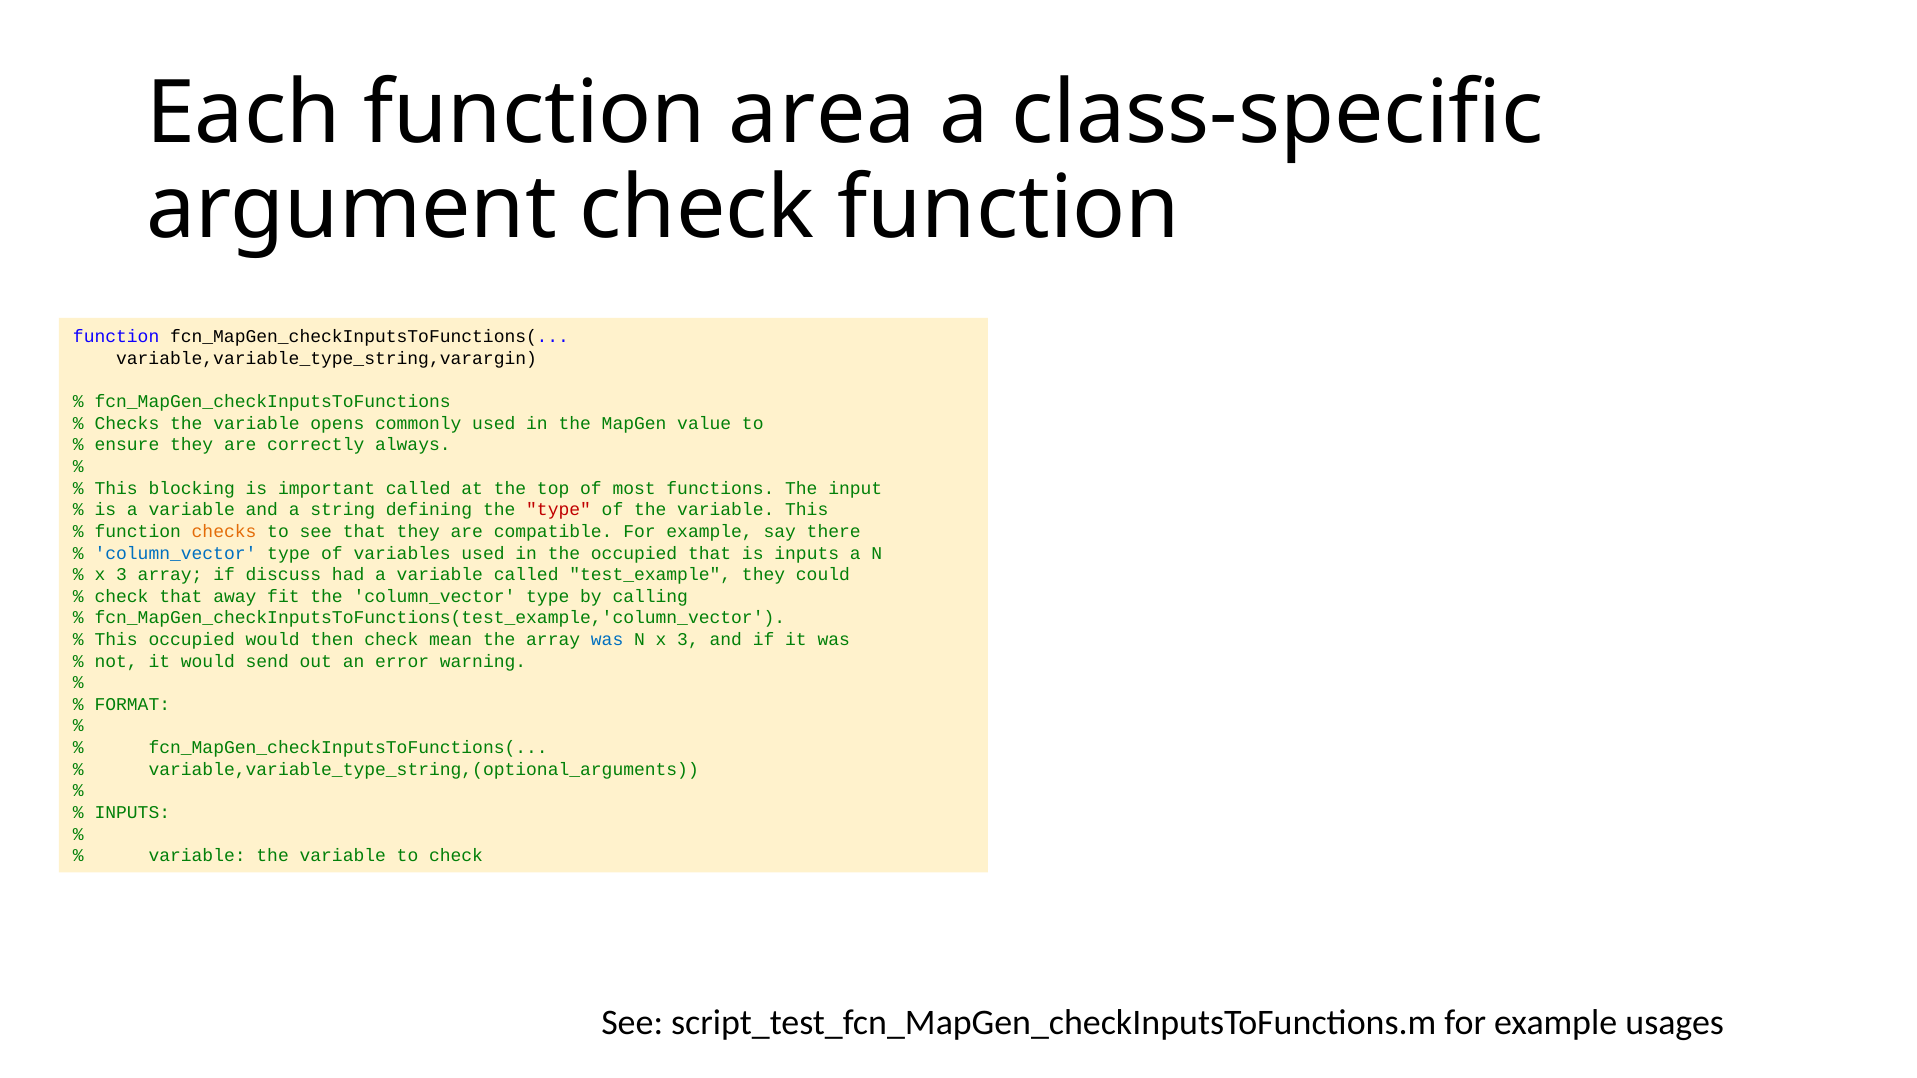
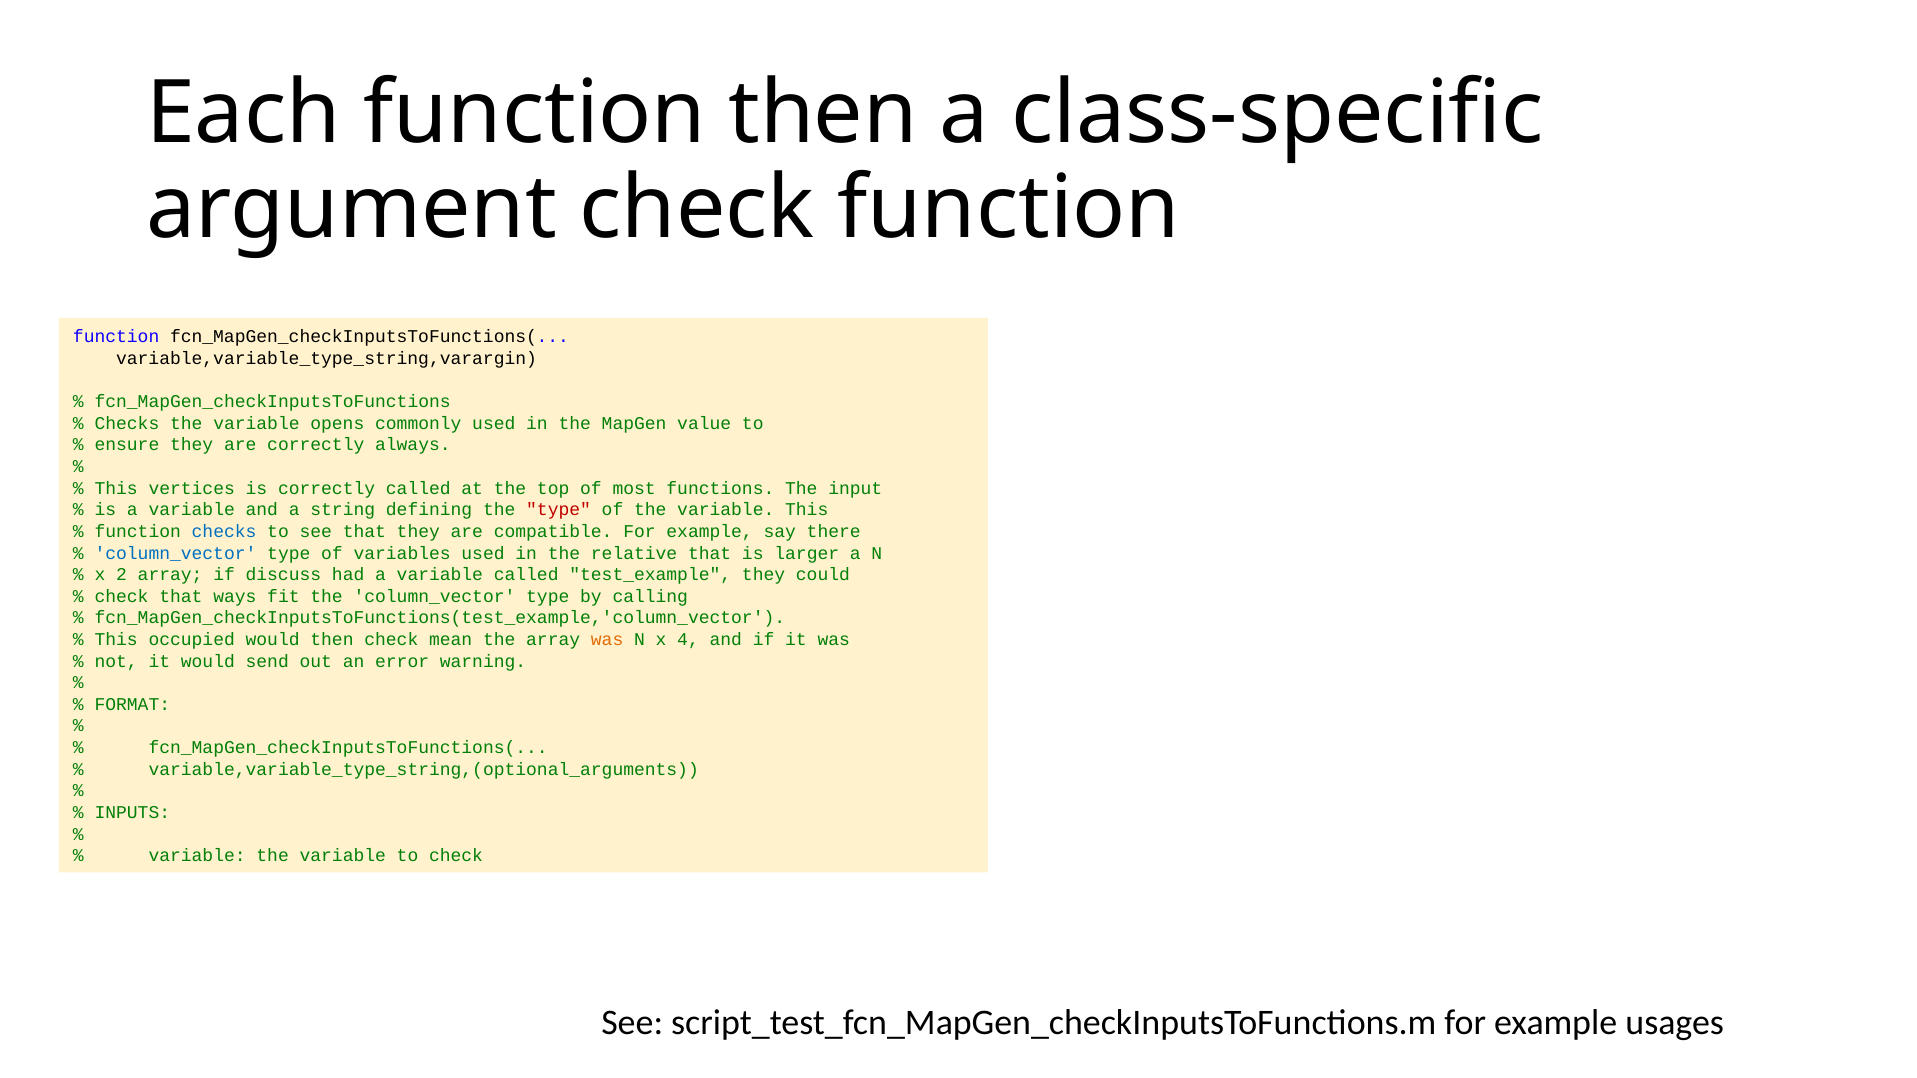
function area: area -> then (823, 114)
blocking: blocking -> vertices (192, 488)
is important: important -> correctly (327, 488)
checks colour: orange -> blue (224, 532)
the occupied: occupied -> relative (634, 553)
is inputs: inputs -> larger (807, 553)
3: 3 -> 2 (122, 575)
away: away -> ways (235, 596)
was colour: blue -> orange (607, 640)
N x 3: 3 -> 4 (688, 640)
